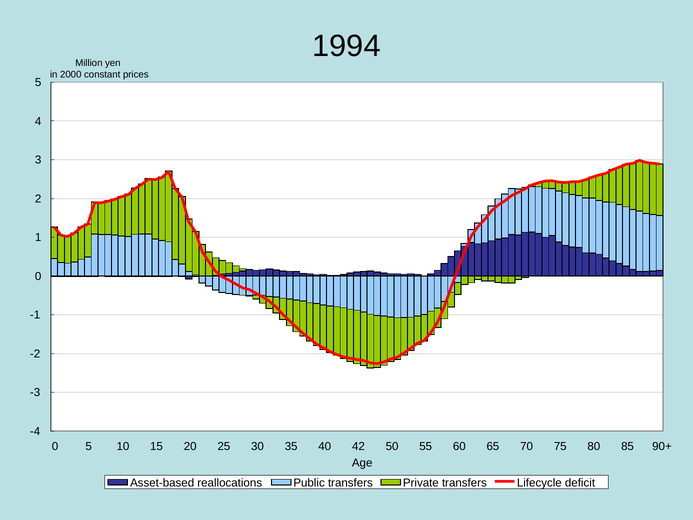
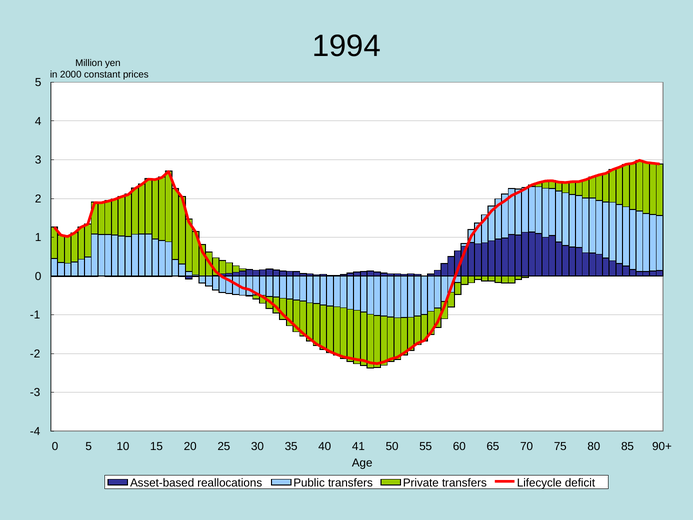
42: 42 -> 41 (358, 446)
